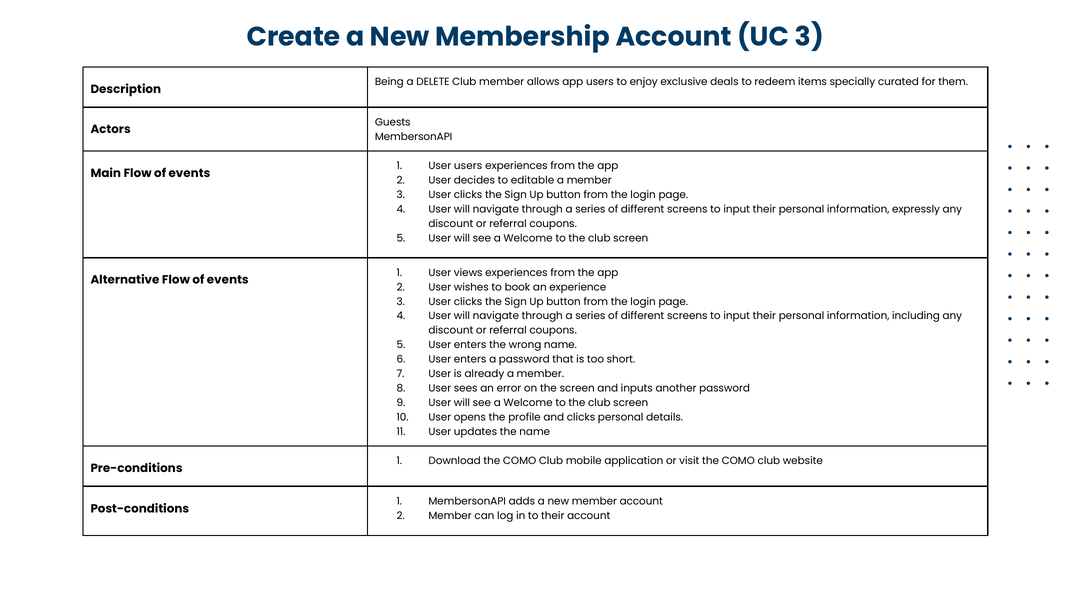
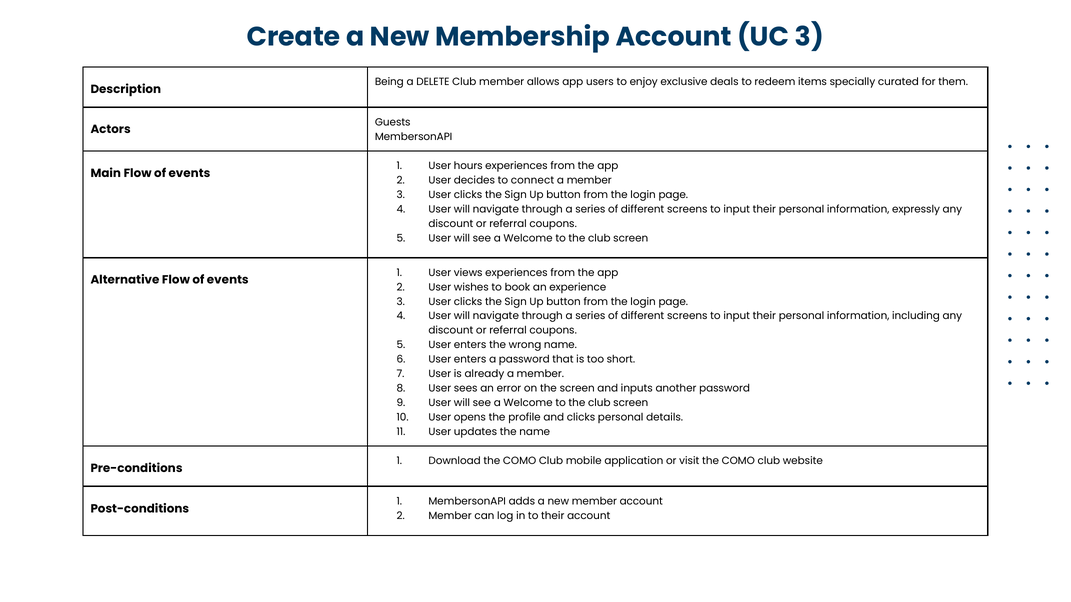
User users: users -> hours (468, 166)
editable: editable -> connect (533, 180)
